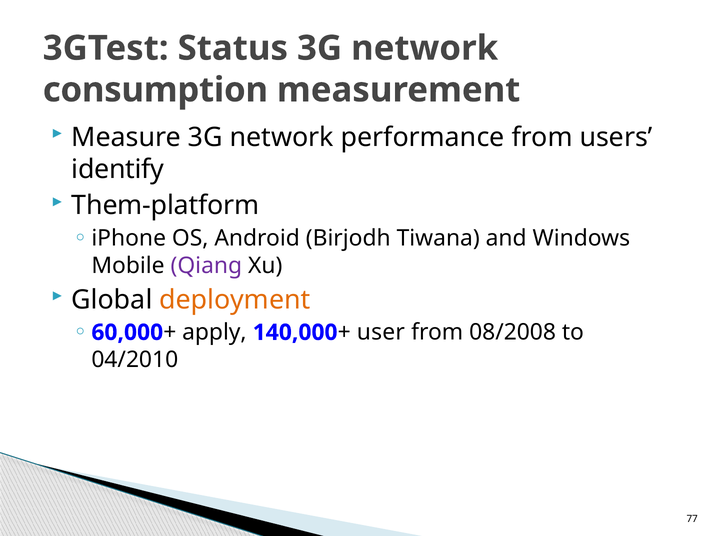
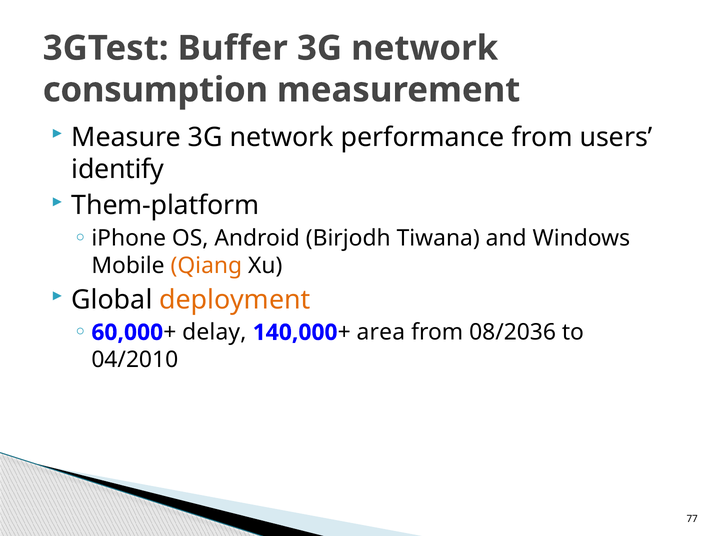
Status: Status -> Buffer (233, 48)
Qiang colour: purple -> orange (206, 266)
apply: apply -> delay (214, 333)
user: user -> area (381, 333)
08/2008: 08/2008 -> 08/2036 (513, 333)
